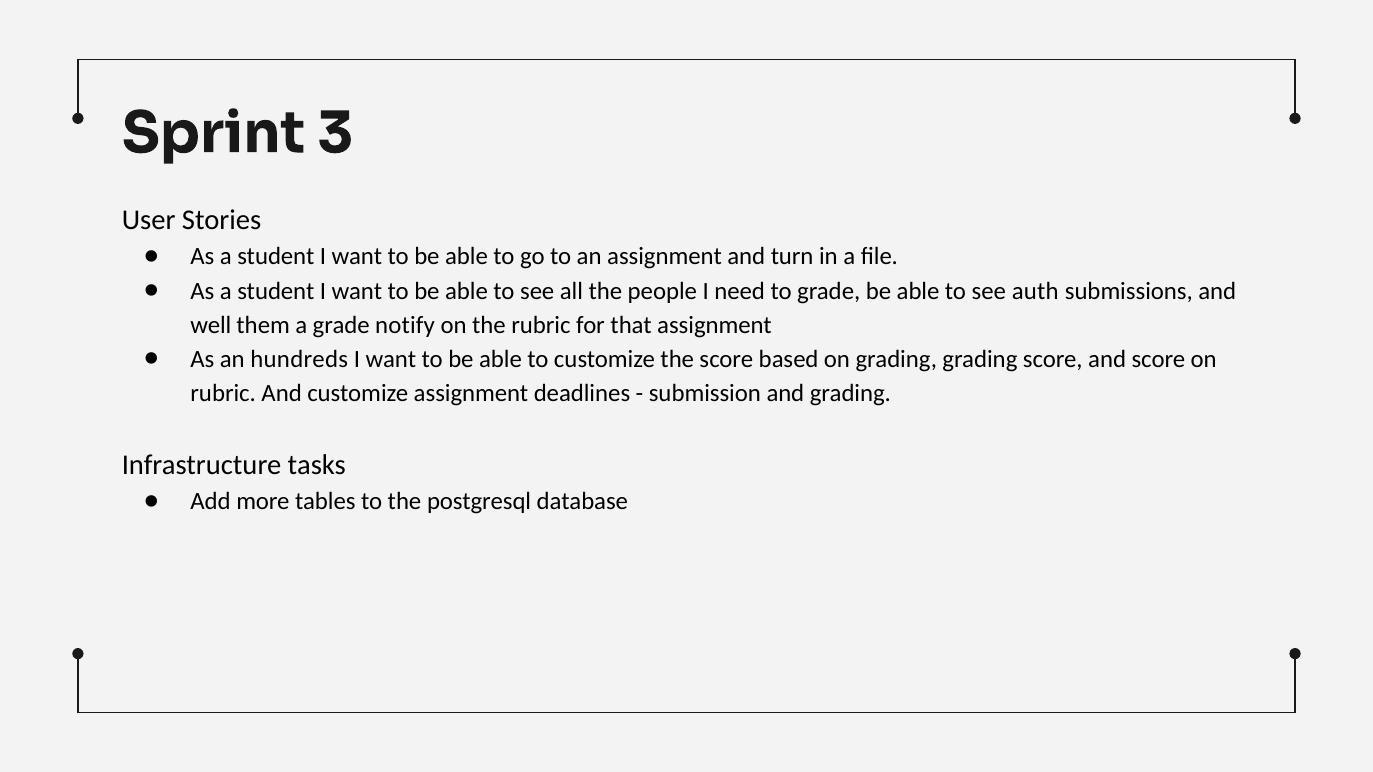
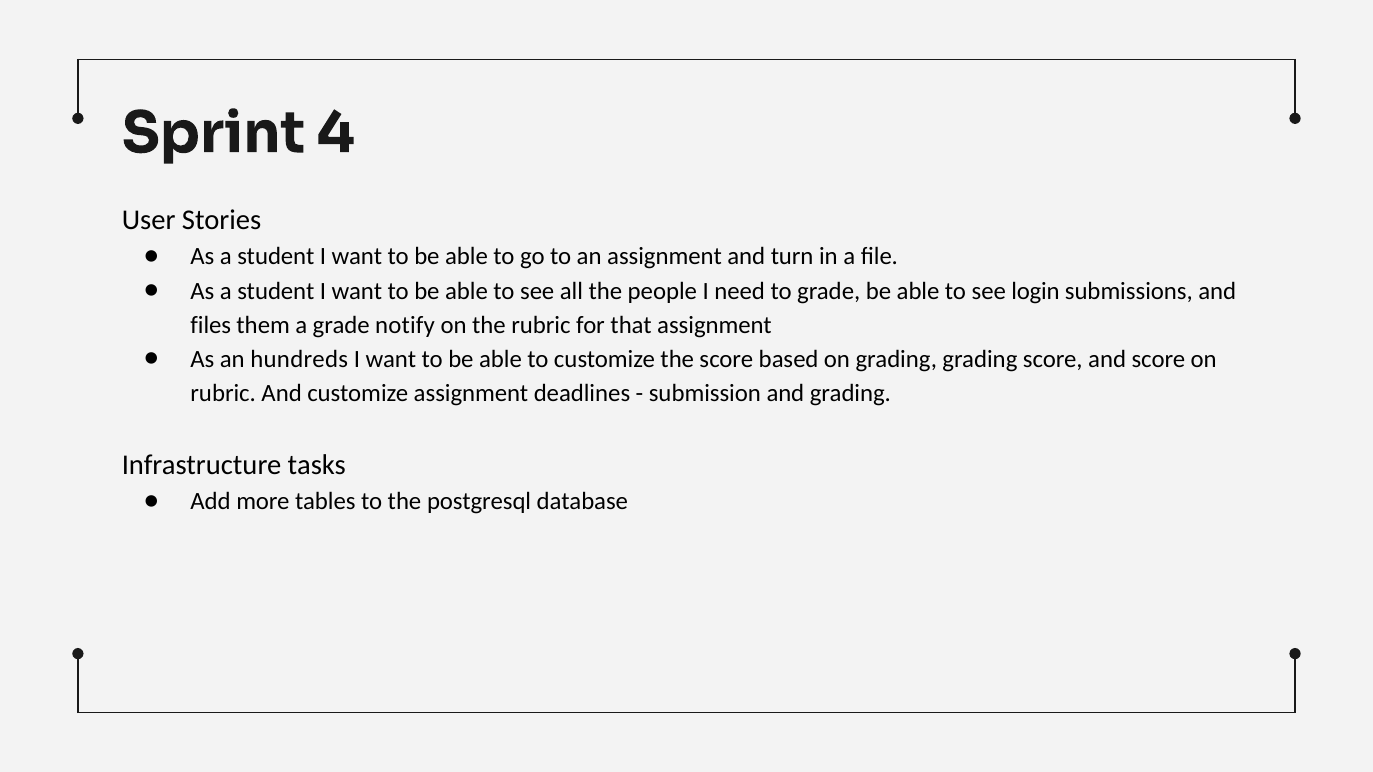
3: 3 -> 4 (336, 133)
auth: auth -> login (1035, 291)
well: well -> files (211, 325)
